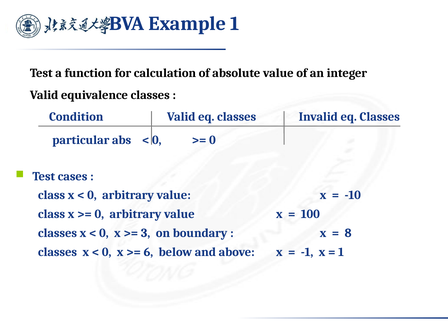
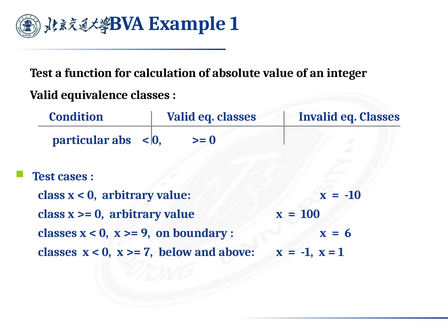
3: 3 -> 9 (146, 233)
8: 8 -> 6 (348, 233)
6: 6 -> 7 (148, 252)
